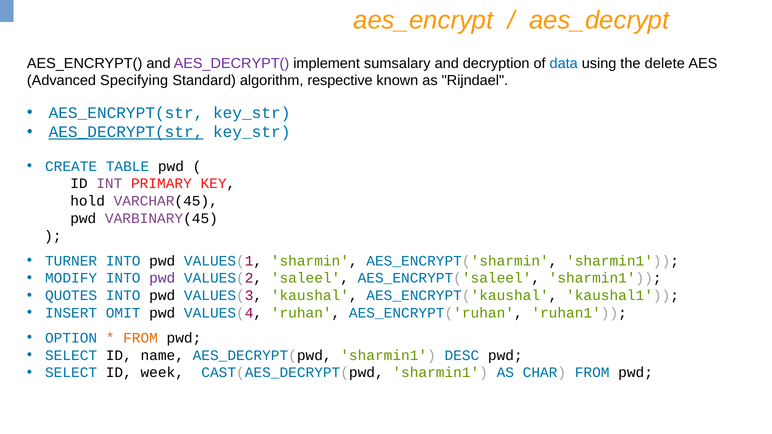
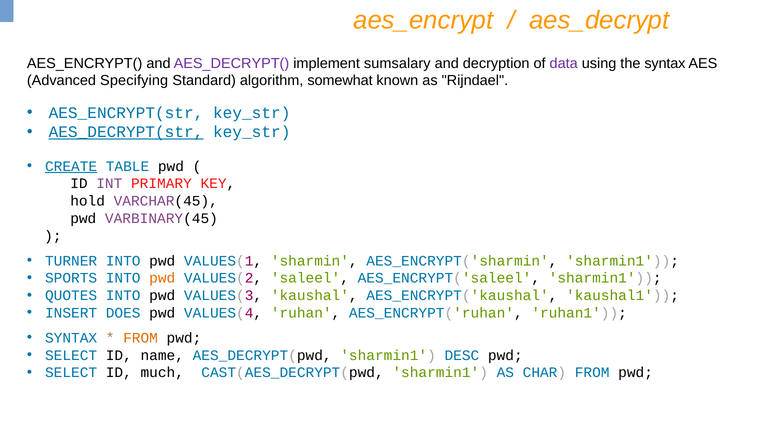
data colour: blue -> purple (564, 63)
the delete: delete -> syntax (665, 63)
respective: respective -> somewhat (340, 81)
CREATE underline: none -> present (71, 166)
MODIFY: MODIFY -> SPORTS (71, 278)
pwd colour: purple -> orange (162, 278)
OMIT: OMIT -> DOES (123, 313)
OPTION: OPTION -> SYNTAX (71, 338)
week: week -> much (162, 373)
